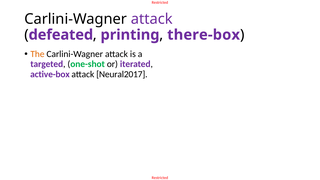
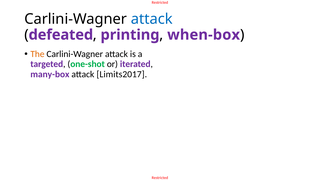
attack colour: purple -> blue (152, 19)
there-box: there-box -> when-box (204, 35)
active-box: active-box -> many-box (50, 74)
Neural2017: Neural2017 -> Limits2017 (122, 74)
